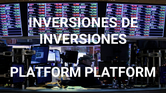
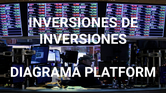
PLATFORM: PLATFORM -> DIAGRAMA (45, 73)
